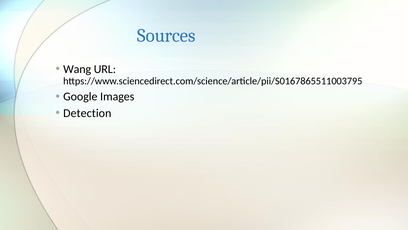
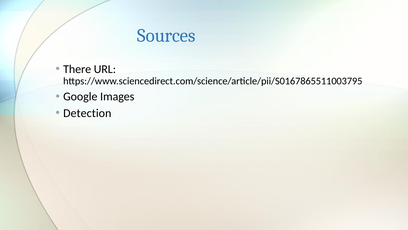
Wang: Wang -> There (77, 69)
